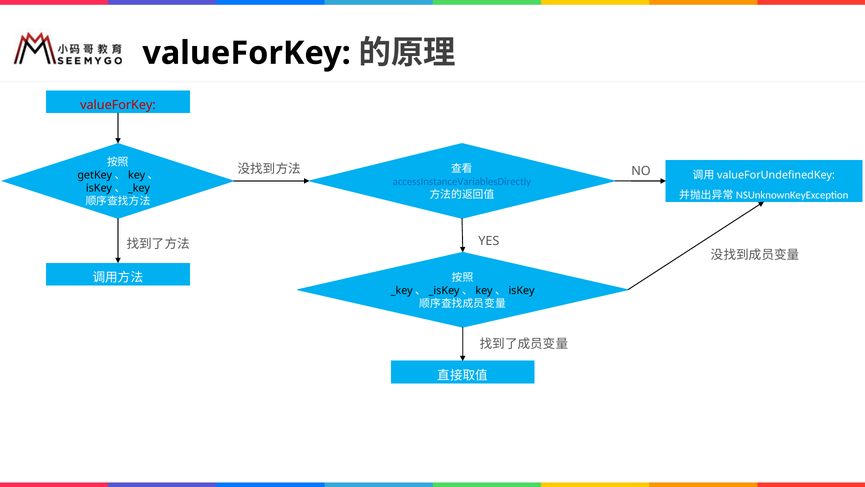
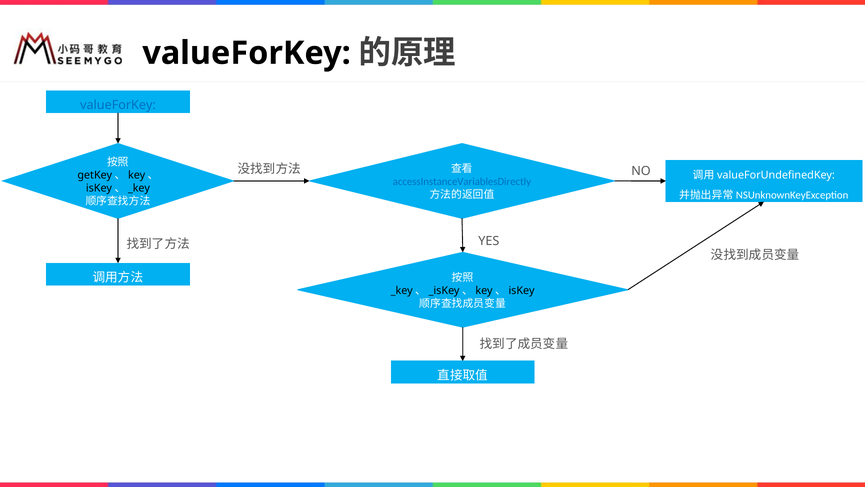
valueForKey colour: red -> blue (118, 105)
